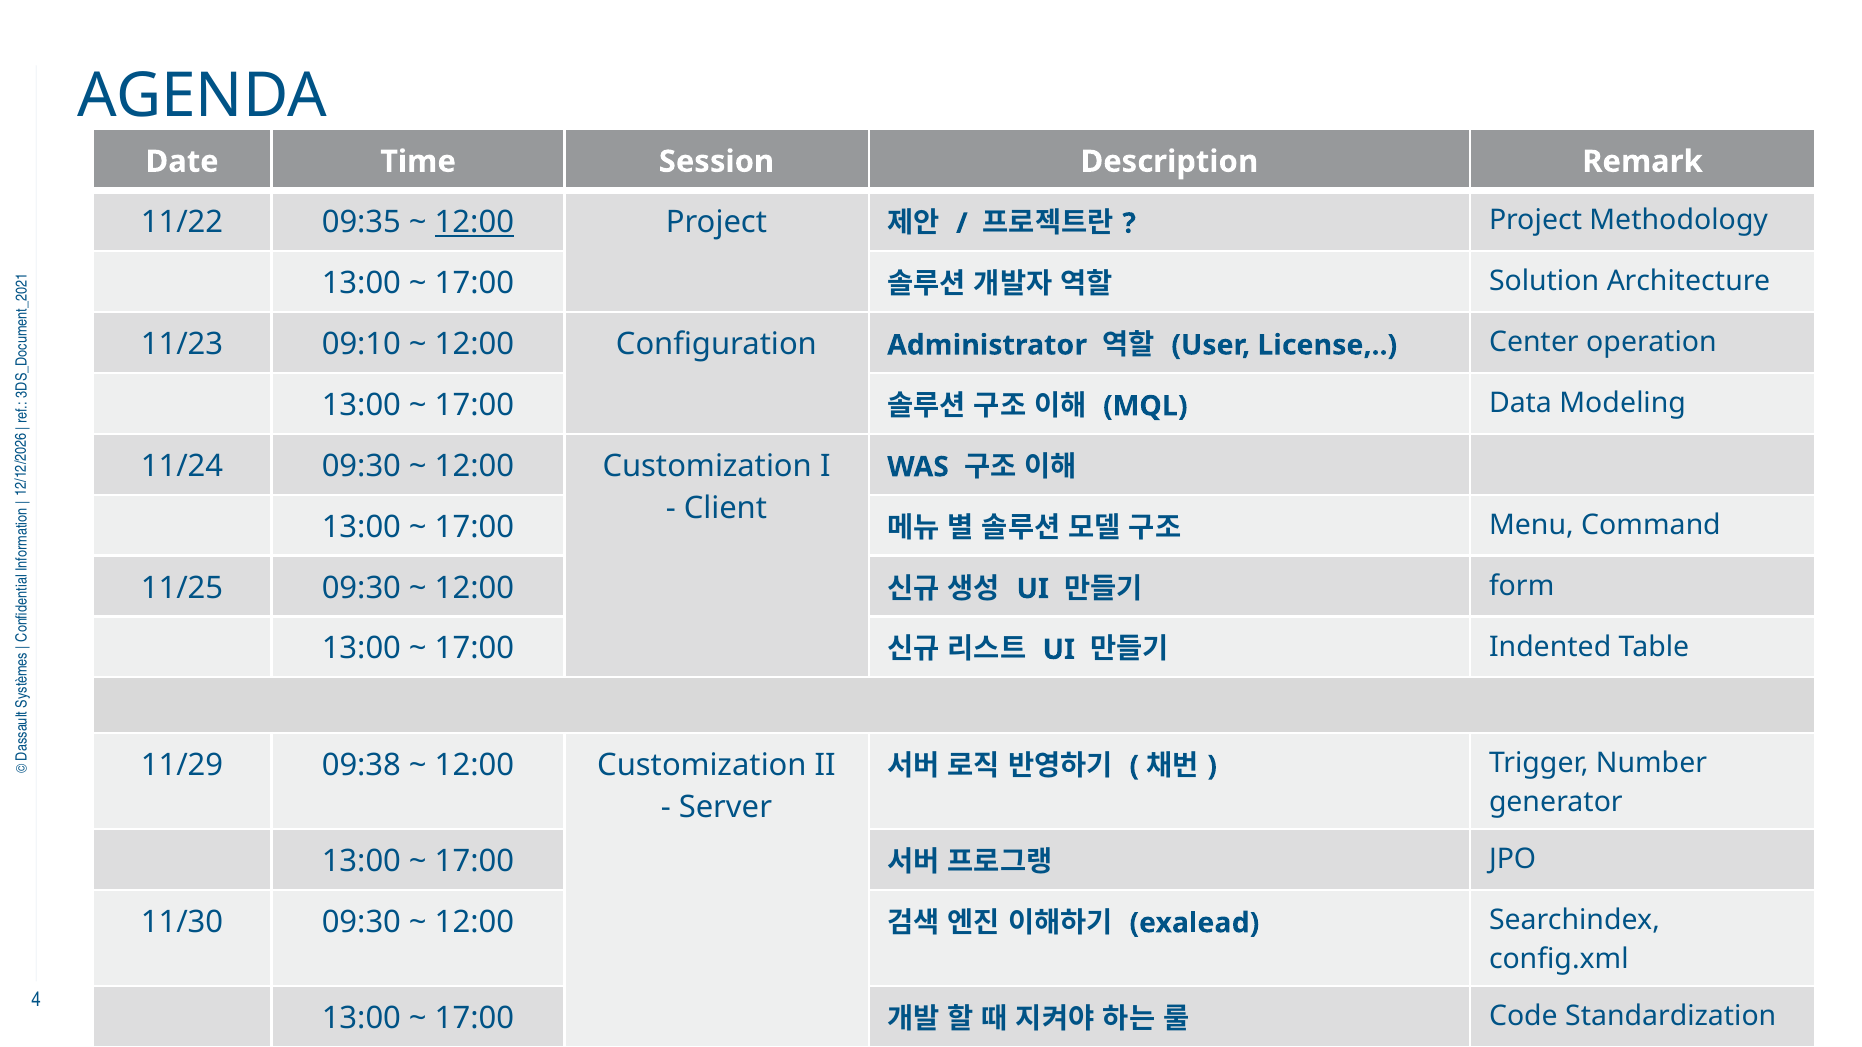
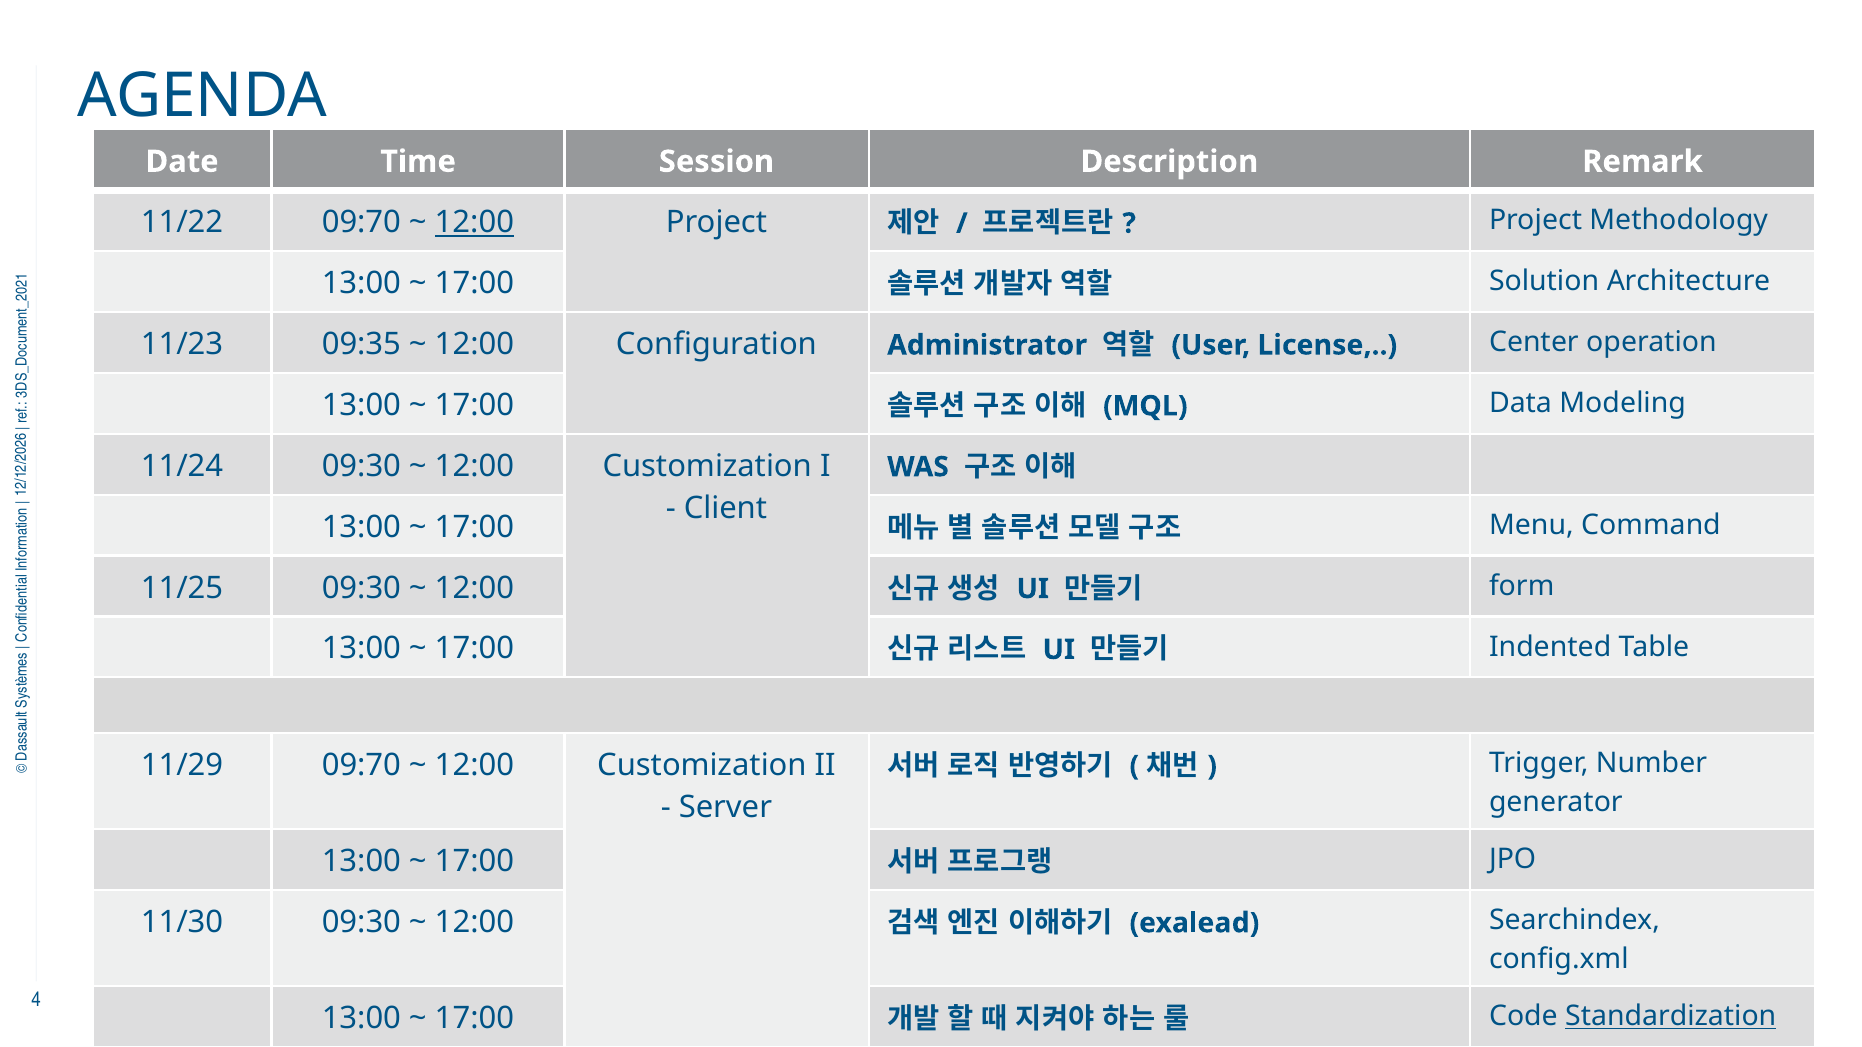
11/22 09:35: 09:35 -> 09:70 (361, 223)
09:10: 09:10 -> 09:35 (361, 344)
11/29 09:38: 09:38 -> 09:70 (361, 765)
Standardization underline: none -> present (1671, 1017)
